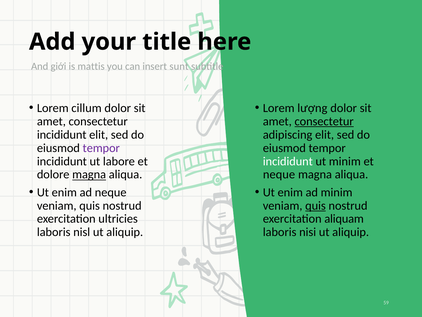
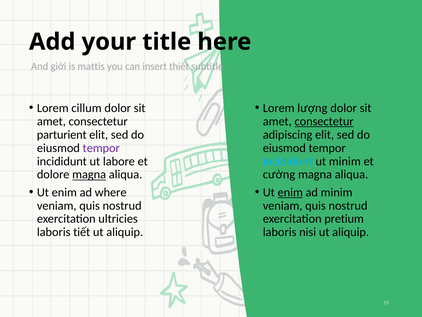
sunt: sunt -> thiết (179, 66)
incididunt: incididunt -> parturient (62, 134)
incididunt colour: white -> light blue (288, 161)
neque: neque -> cường (279, 174)
ad neque: neque -> where (111, 192)
enim underline: none -> present (290, 192)
quis underline: present -> none (316, 205)
aliquam: aliquam -> pretium (344, 219)
nisl: nisl -> tiết (82, 232)
